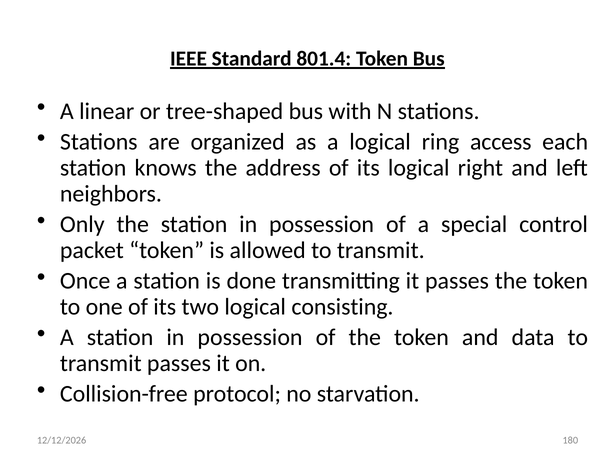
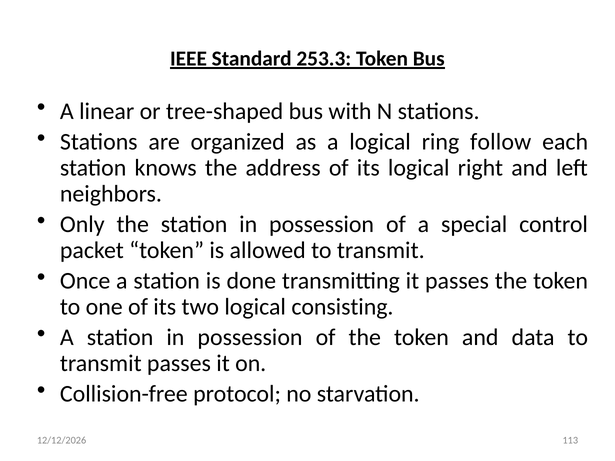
801.4: 801.4 -> 253.3 (324, 59)
access: access -> follow (501, 142)
180: 180 -> 113 (570, 440)
